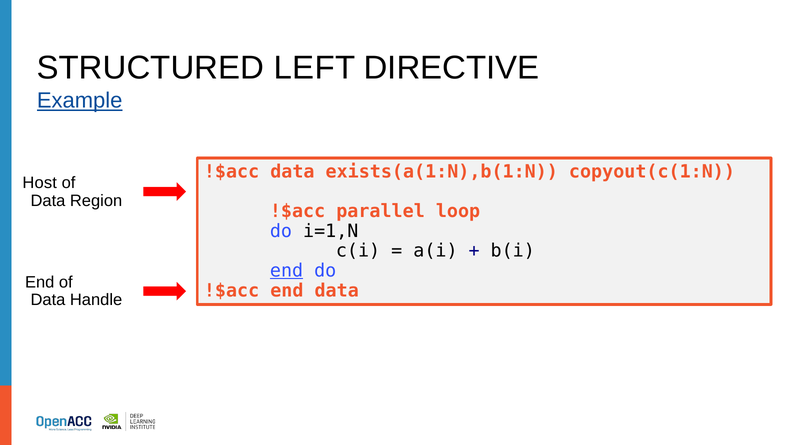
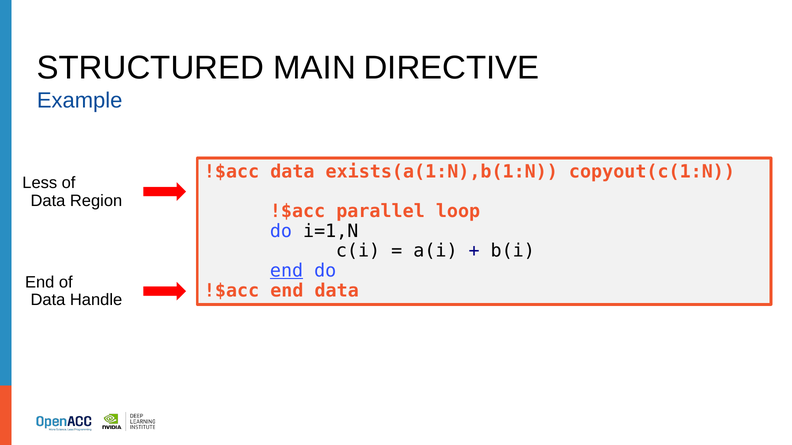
LEFT: LEFT -> MAIN (315, 68)
Example underline: present -> none (80, 101)
Host: Host -> Less (40, 183)
